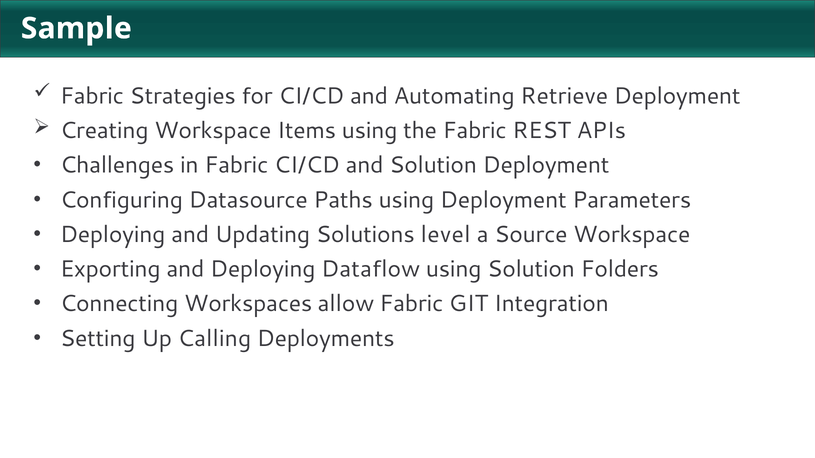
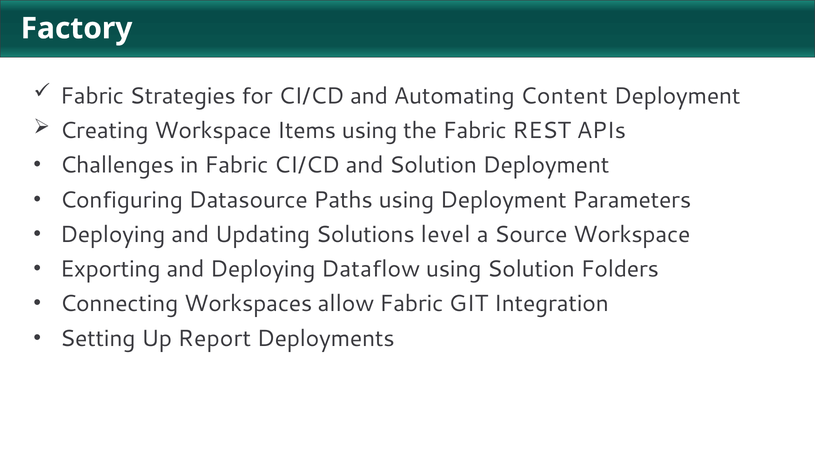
Sample: Sample -> Factory (76, 28)
Retrieve: Retrieve -> Content (564, 96)
Calling: Calling -> Report (214, 339)
